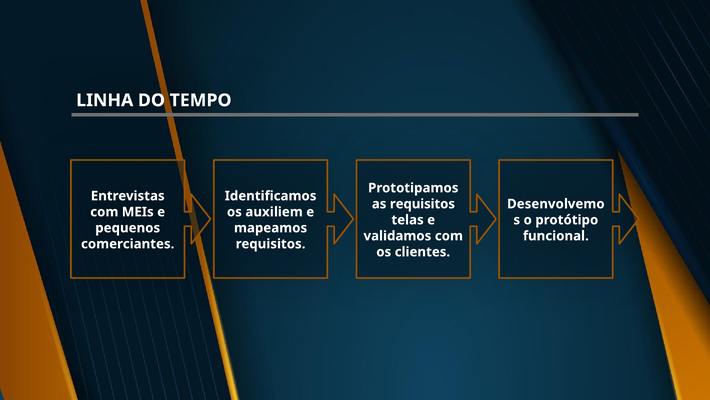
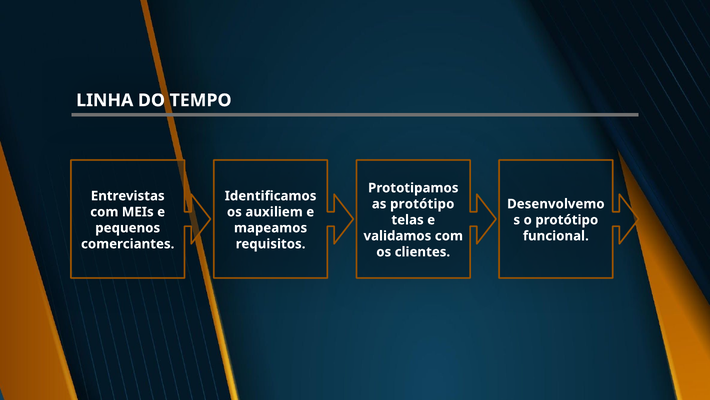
requisitos: requisitos -> protótipo (422, 204)
